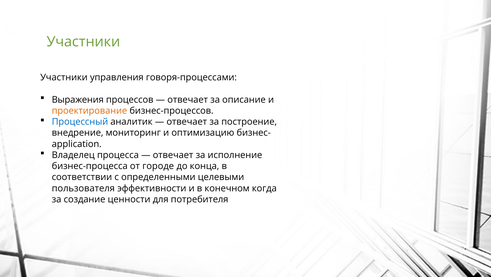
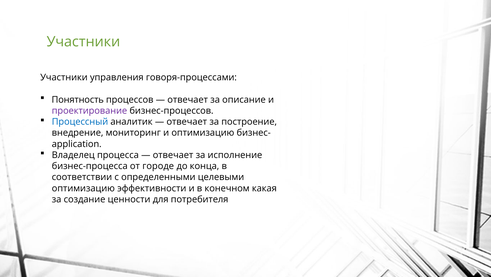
Выражения: Выражения -> Понятность (78, 99)
проектирование colour: orange -> purple (89, 110)
пользователя: пользователя -> оптимизацию (83, 188)
когда: когда -> какая (264, 188)
